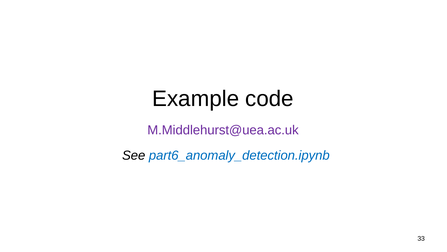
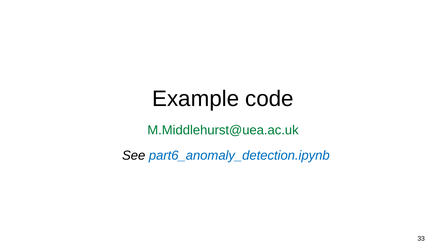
M.Middlehurst@uea.ac.uk colour: purple -> green (223, 130)
